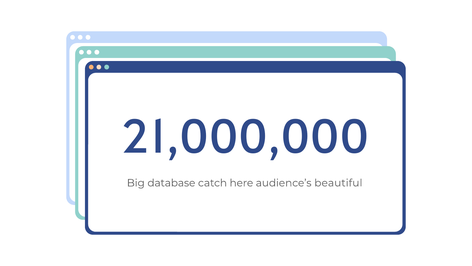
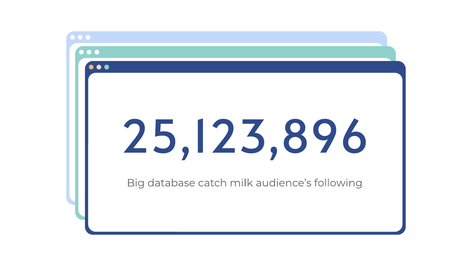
21,000,000: 21,000,000 -> 25,123,896 (245, 138)
here: here -> milk (241, 183)
beautiful: beautiful -> following (338, 183)
